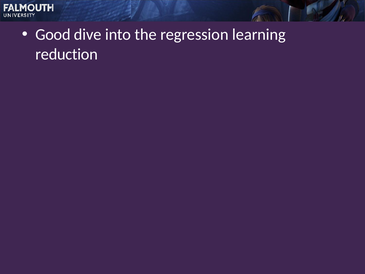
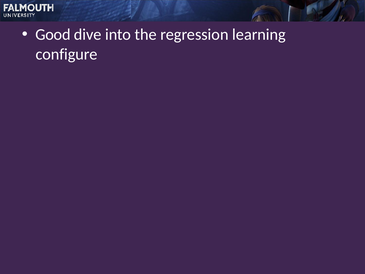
reduction: reduction -> configure (67, 54)
